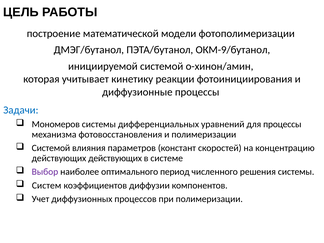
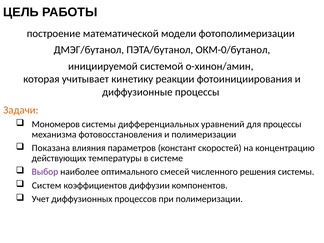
ОКМ-9/бутанол: ОКМ-9/бутанол -> ОКМ-0/бутанол (233, 50)
Задачи colour: blue -> orange (21, 110)
Системой: Системой -> Показана (51, 148)
действующих действующих: действующих -> температуры (115, 158)
период: период -> смесей (175, 172)
